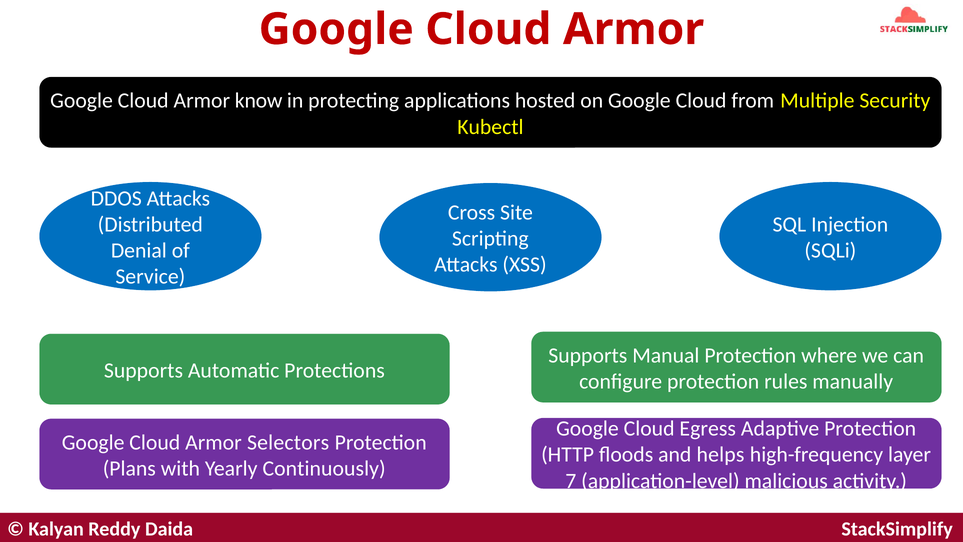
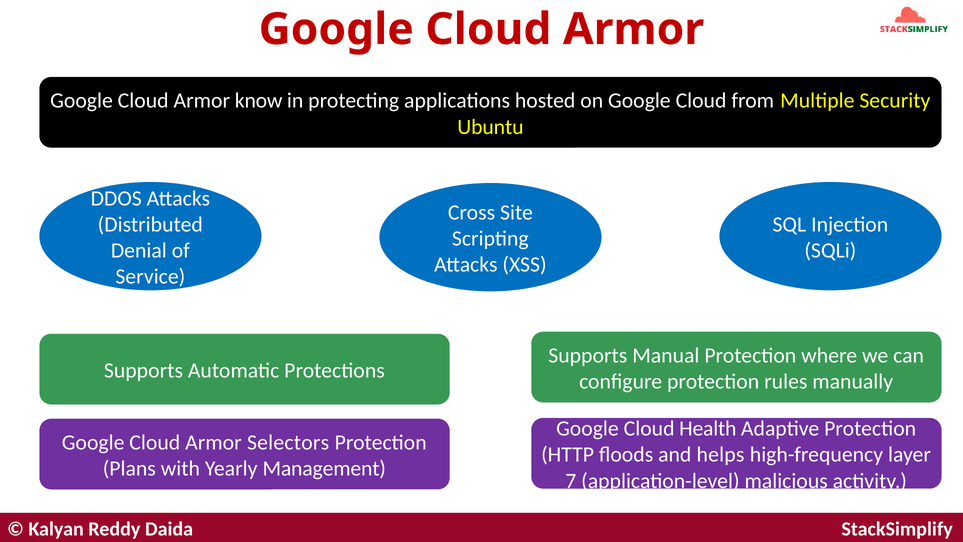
Kubectl: Kubectl -> Ubuntu (490, 127)
Egress: Egress -> Health (708, 428)
Continuously: Continuously -> Management (324, 468)
